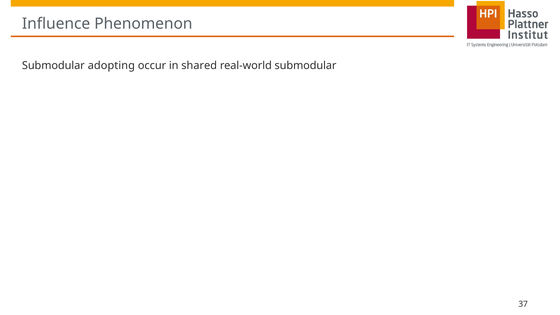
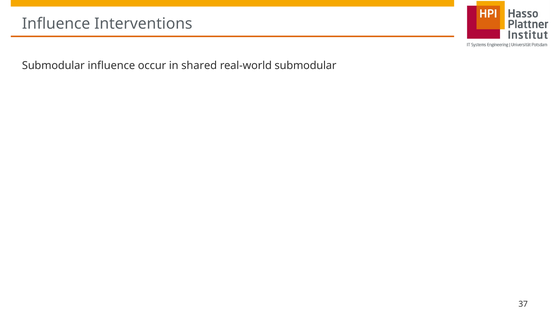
Phenomenon: Phenomenon -> Interventions (143, 24)
Submodular adopting: adopting -> influence (111, 65)
